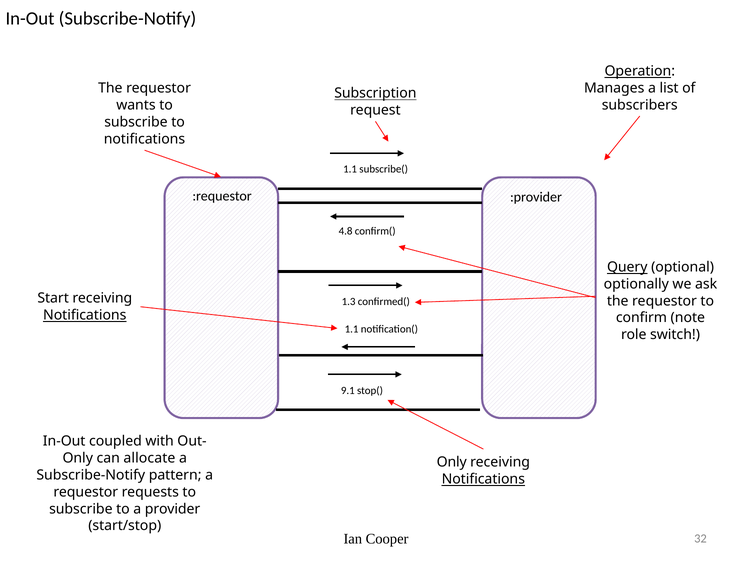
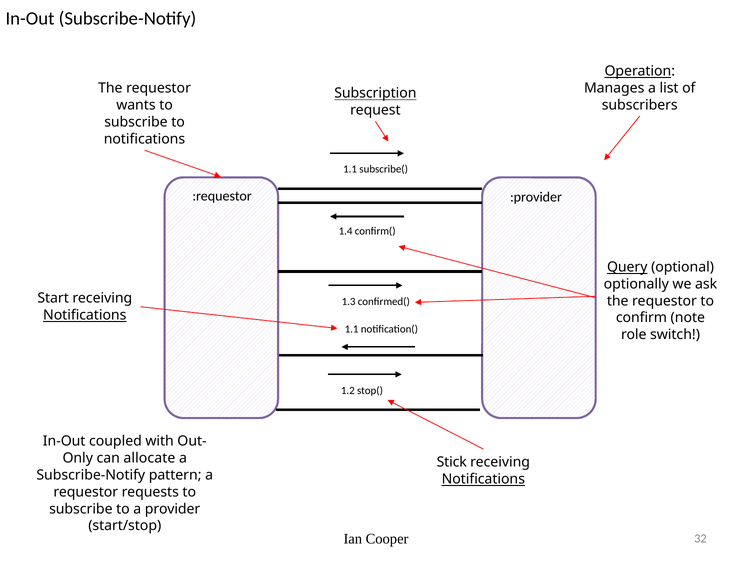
4.8: 4.8 -> 1.4 (346, 231)
9.1: 9.1 -> 1.2 (348, 390)
Only: Only -> Stick (452, 462)
